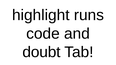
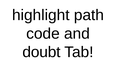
runs: runs -> path (89, 15)
